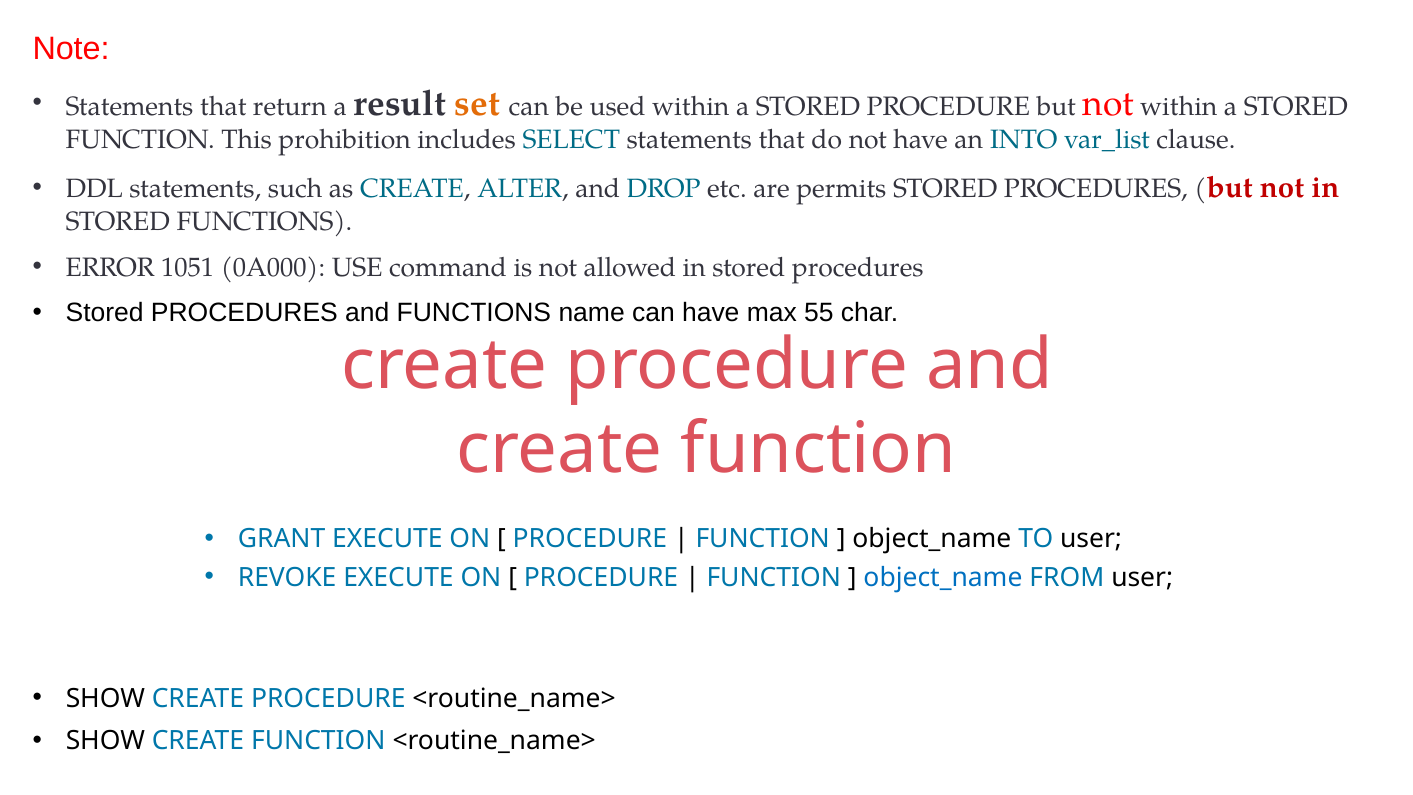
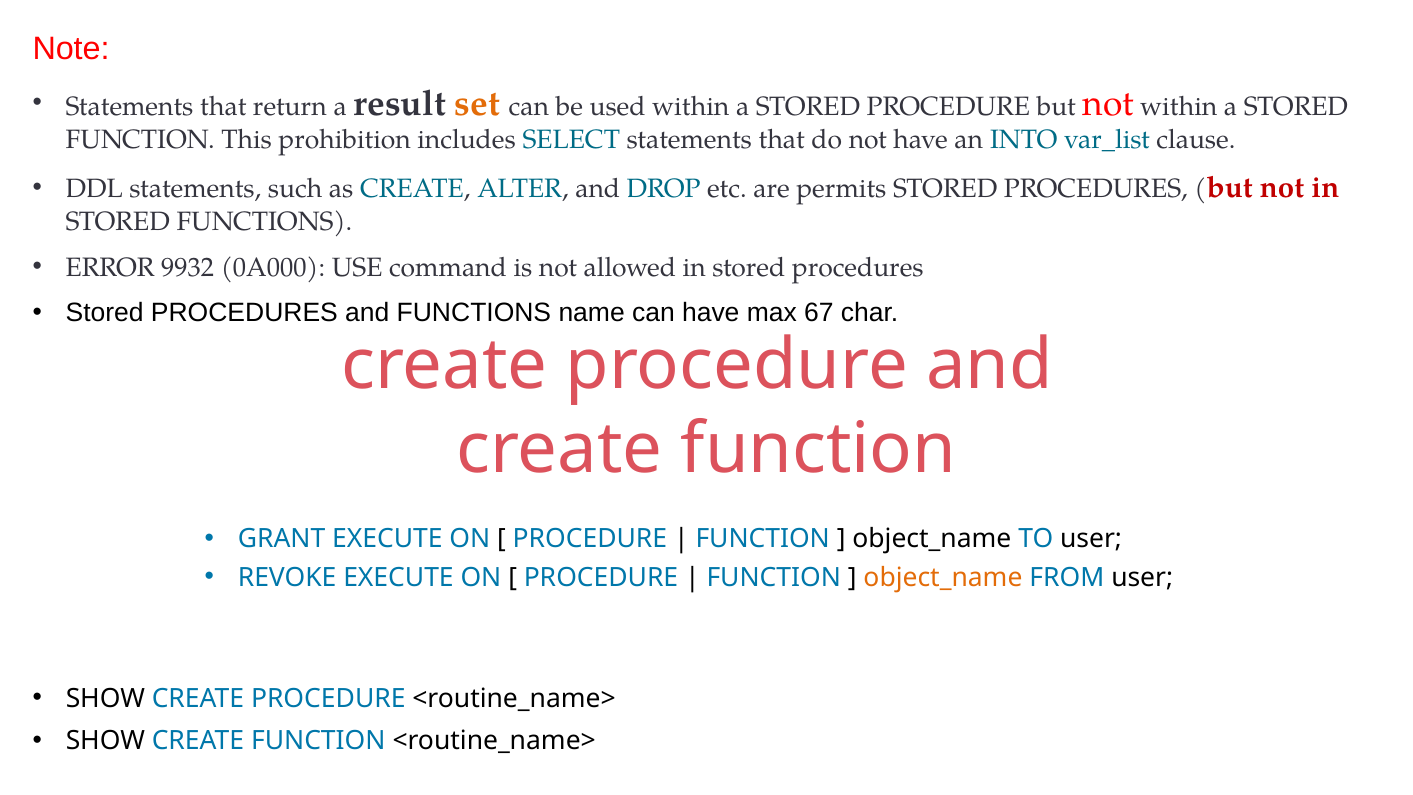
1051: 1051 -> 9932 (188, 267)
55: 55 -> 67 (819, 313)
object_name colour: blue -> orange (943, 577)
